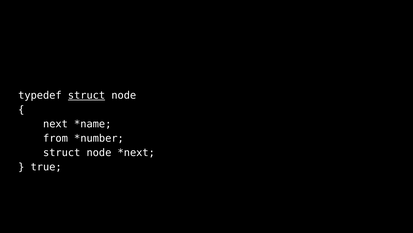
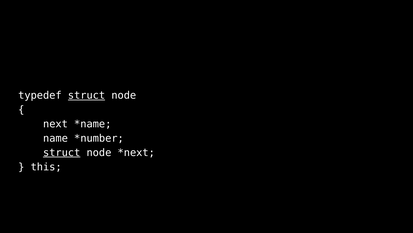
from: from -> name (55, 138)
struct underline: none -> present (62, 152)
true: true -> this (46, 166)
